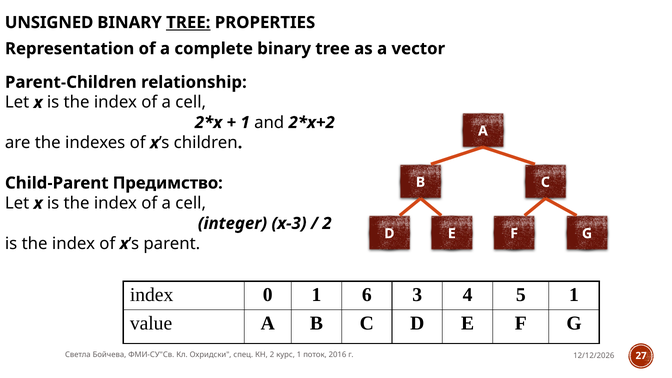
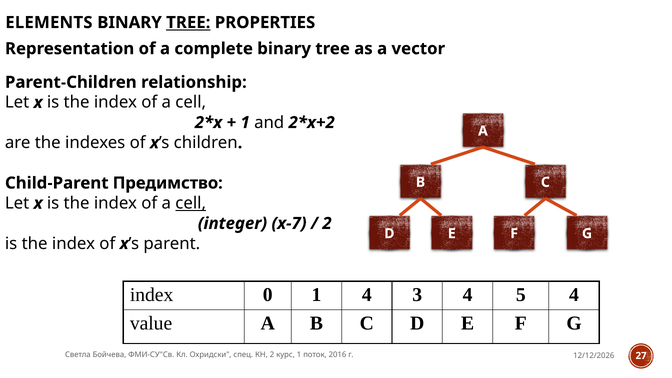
UNSIGNED: UNSIGNED -> ELEMENTS (49, 23)
cell underline: none -> present (191, 203)
x-3: x-3 -> x-7 (289, 223)
1 6: 6 -> 4 (367, 295)
5 1: 1 -> 4 (574, 295)
